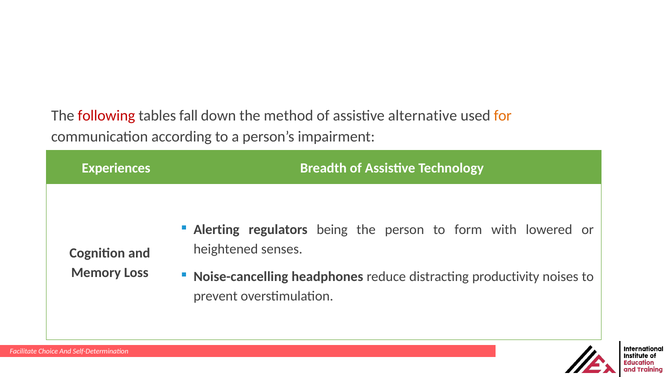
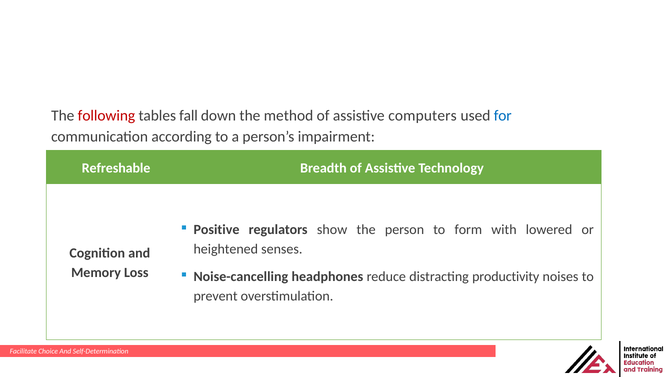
alternative: alternative -> computers (423, 116)
for colour: orange -> blue (503, 116)
Experiences: Experiences -> Refreshable (116, 168)
Alerting: Alerting -> Positive (216, 230)
being: being -> show (332, 230)
